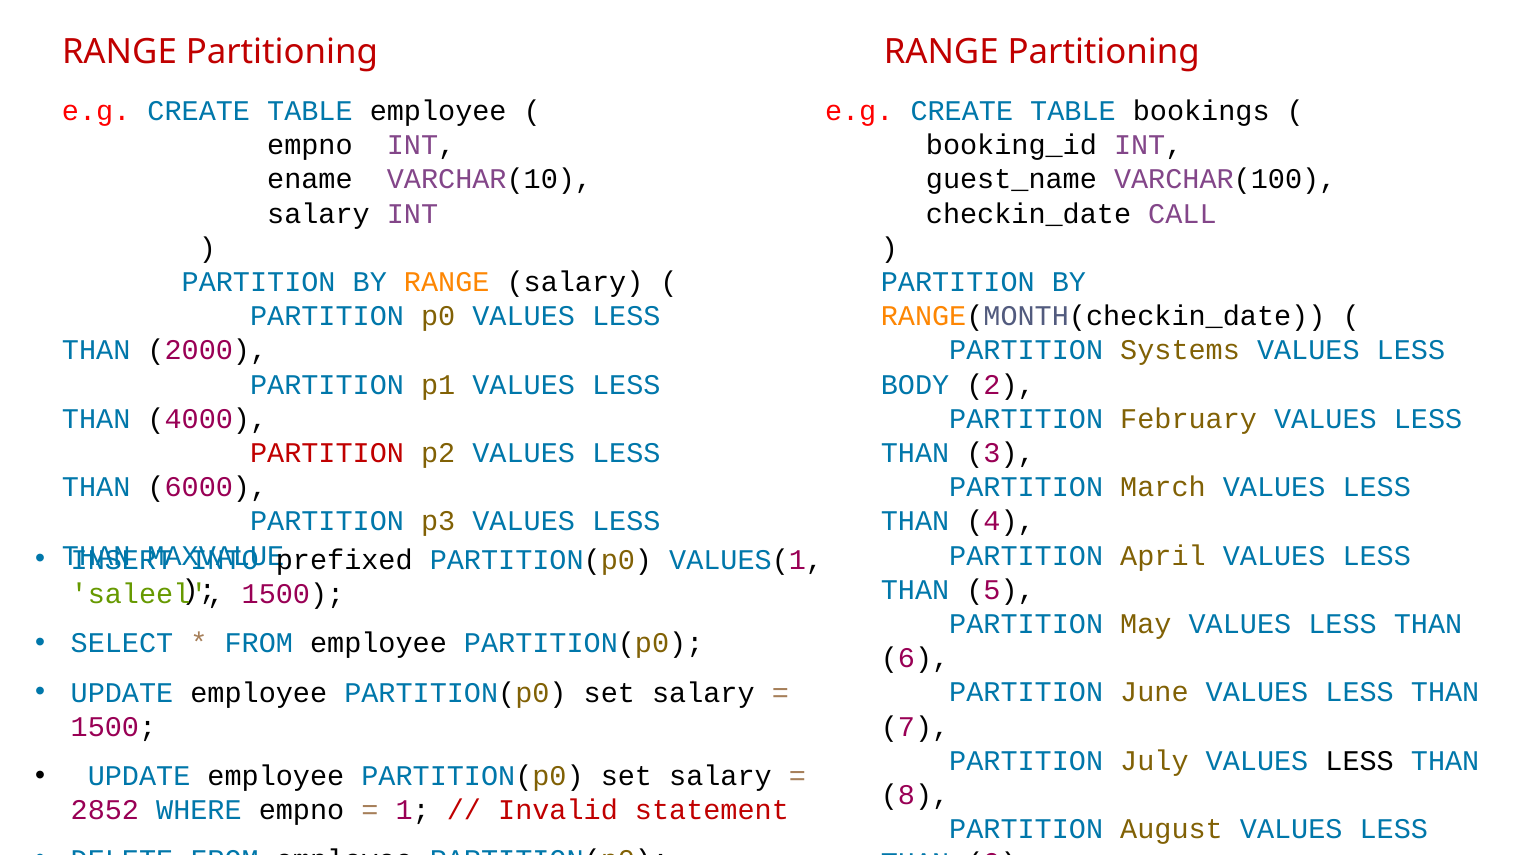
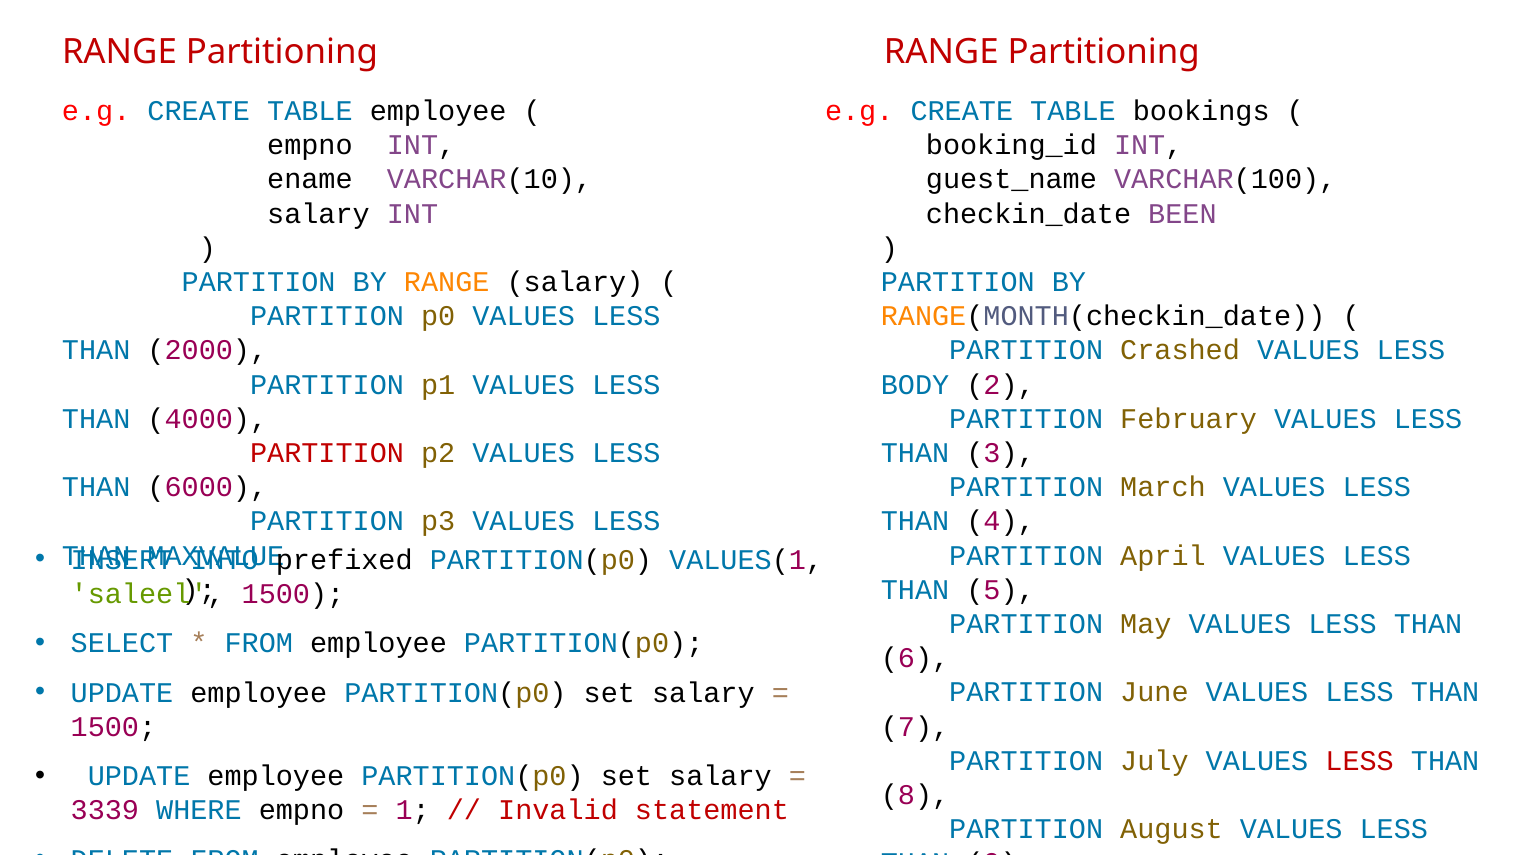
CALL: CALL -> BEEN (1182, 214)
Systems: Systems -> Crashed (1180, 350)
LESS colour: black -> red (1360, 761)
2852: 2852 -> 3339 (105, 811)
